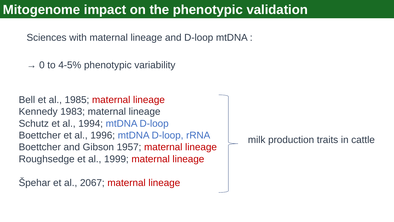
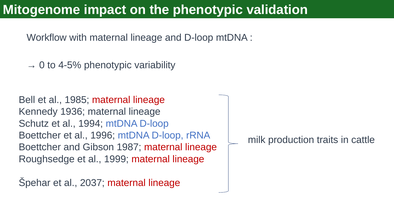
Sciences: Sciences -> Workflow (47, 38)
1983: 1983 -> 1936 (73, 112)
1957: 1957 -> 1987 (129, 147)
2067: 2067 -> 2037 (92, 182)
